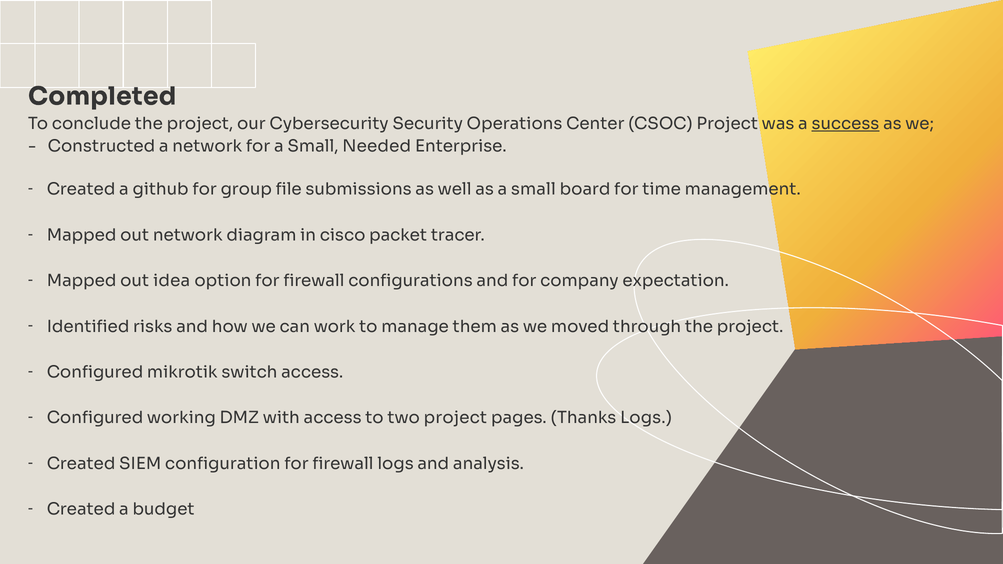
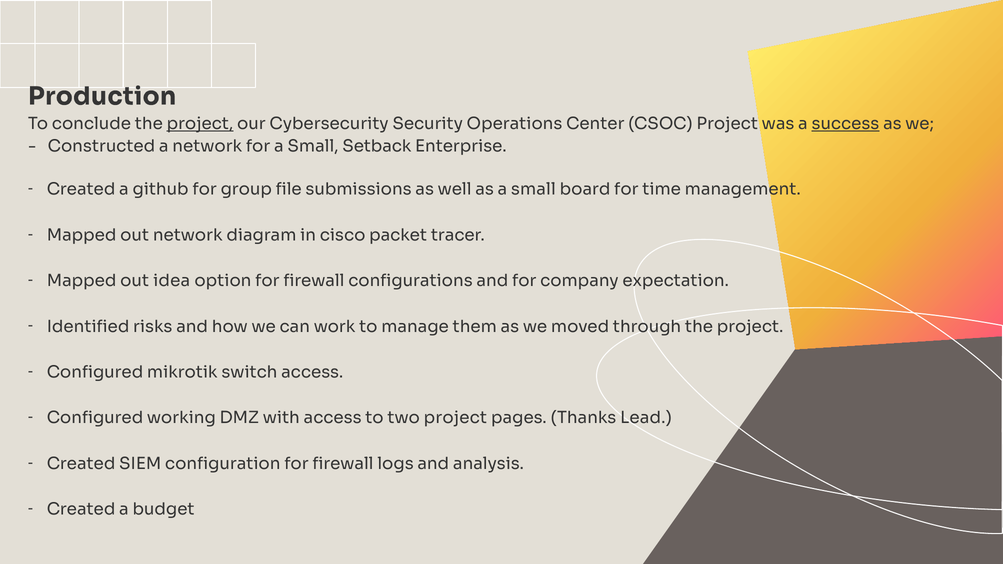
Completed: Completed -> Production (102, 96)
project underline: none -> present (200, 124)
Needed: Needed -> Setback (377, 147)
Thanks Logs: Logs -> Lead (646, 418)
